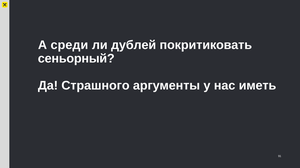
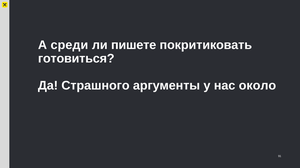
дублей: дублей -> пишете (134, 45)
сеньорный: сеньорный -> готовиться (76, 59)
иметь: иметь -> около (257, 86)
